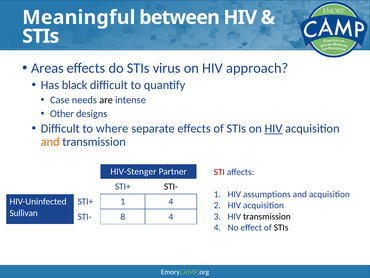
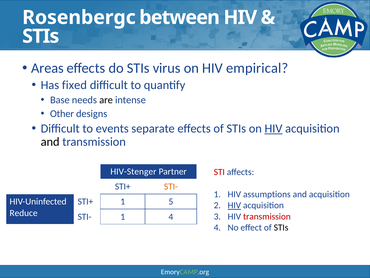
Meaningful: Meaningful -> Rosenbergc (79, 17)
approach: approach -> empirical (257, 68)
black: black -> fixed (74, 85)
Case: Case -> Base (60, 100)
where: where -> events (112, 128)
and colour: orange -> black (50, 142)
STI- colour: black -> orange (171, 186)
1 4: 4 -> 5 (171, 201)
HIV underline: none -> present (234, 205)
Sullivan: Sullivan -> Reduce (24, 213)
transmission colour: black -> red (267, 216)
STI- 8: 8 -> 1 (123, 216)
